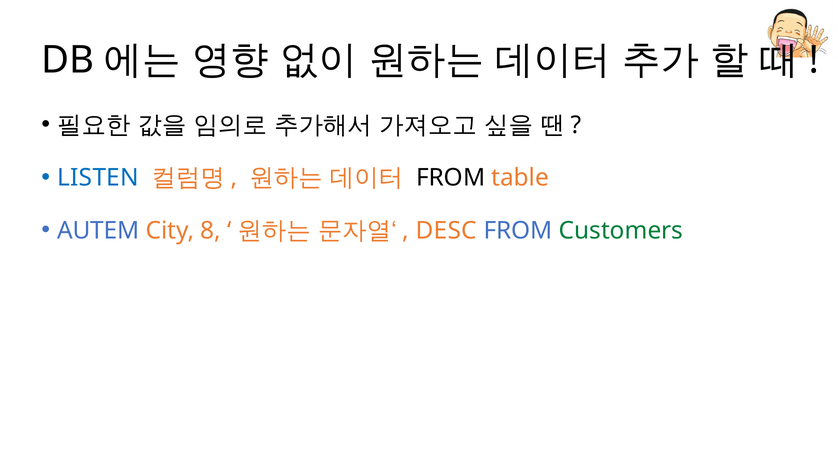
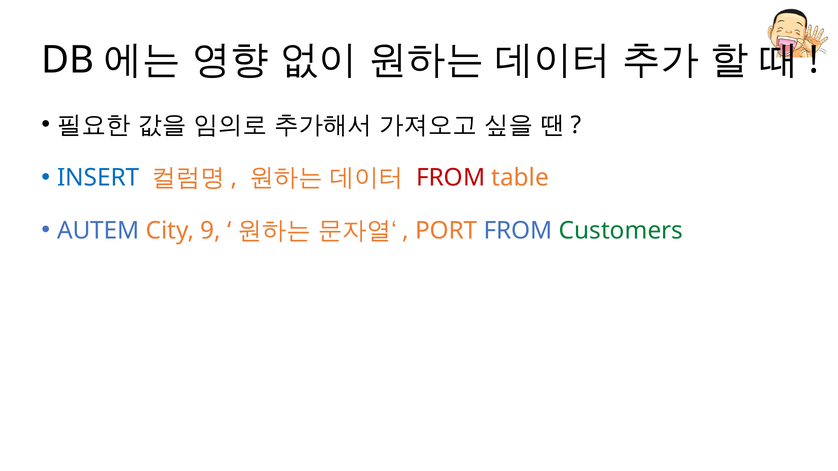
LISTEN: LISTEN -> INSERT (98, 178)
FROM colour: black -> red (451, 178)
8: 8 -> 9 (211, 231)
DESC: DESC -> PORT (446, 231)
